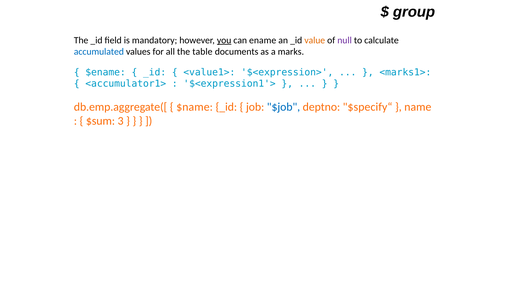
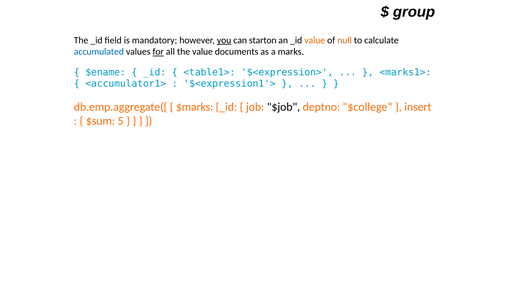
ename: ename -> starton (263, 40)
null colour: purple -> orange (345, 40)
for underline: none -> present (158, 52)
the table: table -> value (203, 52)
<value1>: <value1> -> <table1> (209, 72)
$name: $name -> $marks (195, 107)
$job colour: blue -> black (283, 107)
$specify“: $specify“ -> $college“ (368, 107)
name: name -> insert (418, 107)
3: 3 -> 5 (121, 121)
